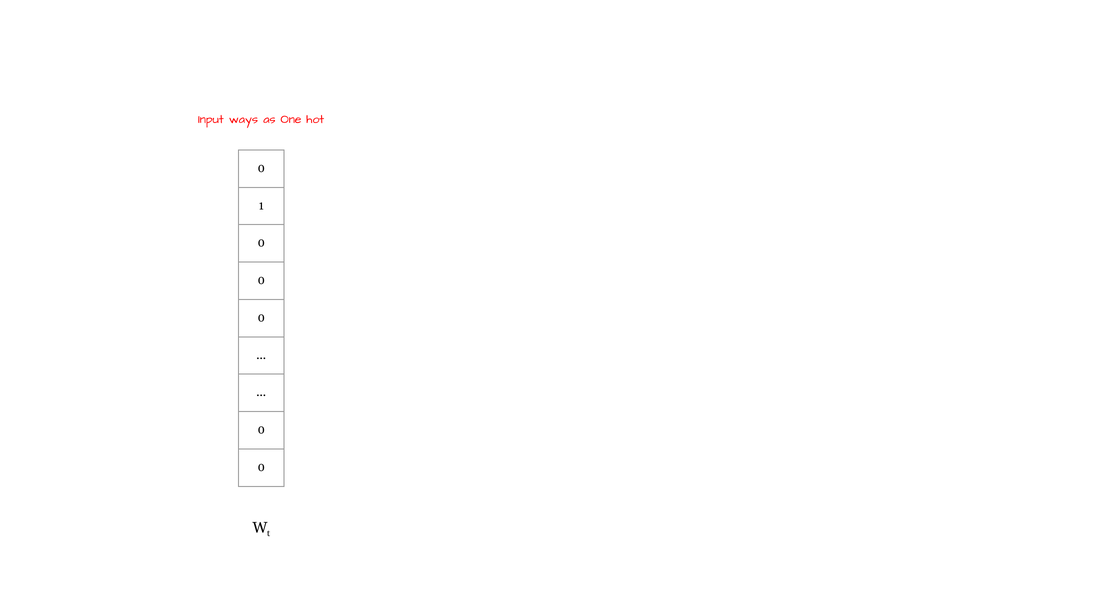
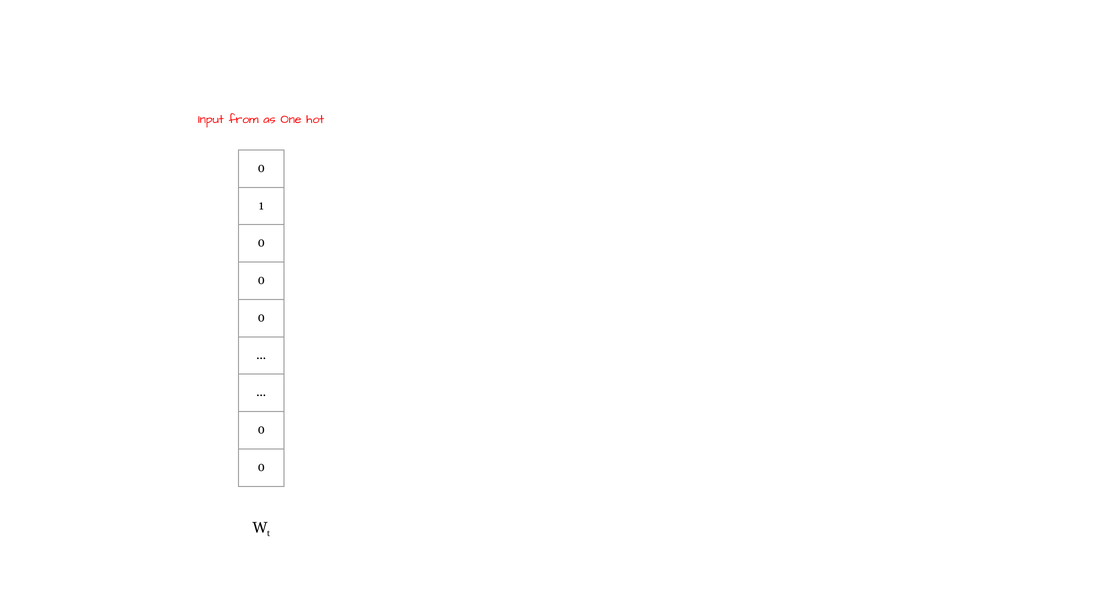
ways: ways -> from (244, 119)
